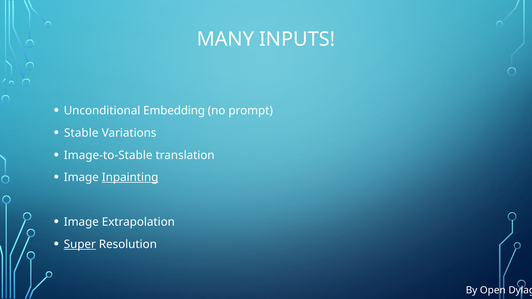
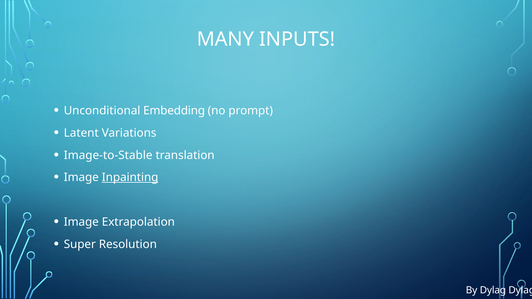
Stable: Stable -> Latent (81, 133)
Super underline: present -> none (80, 244)
By Open: Open -> Dylag (493, 290)
